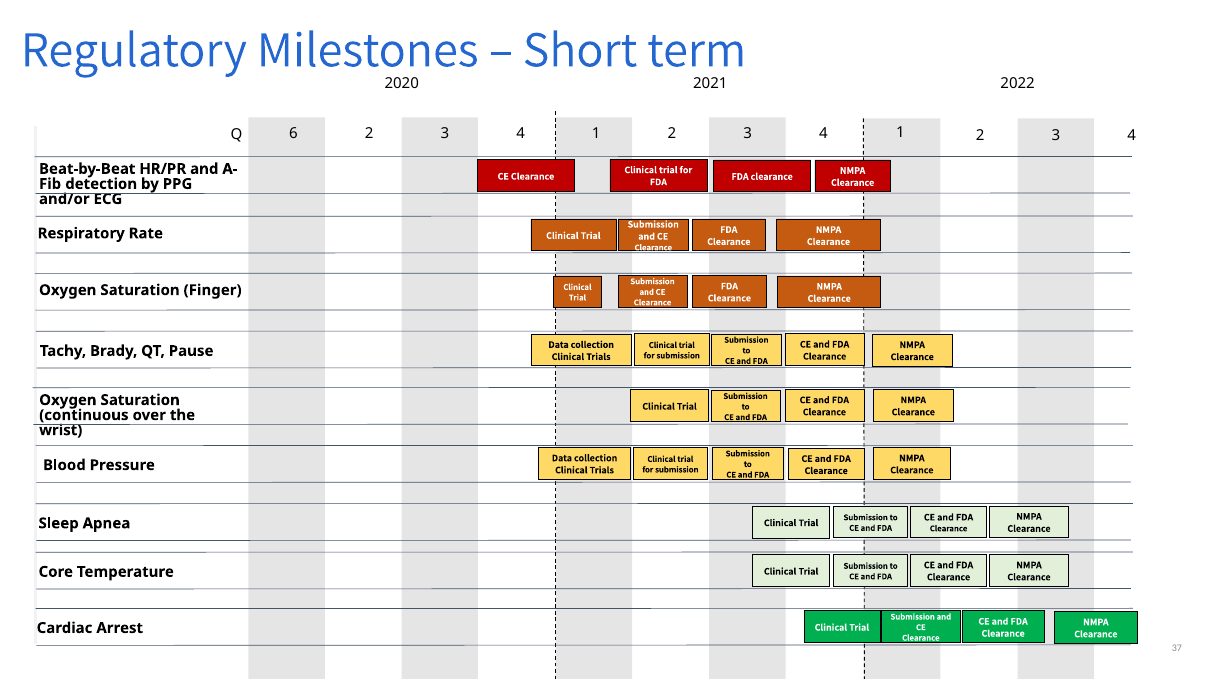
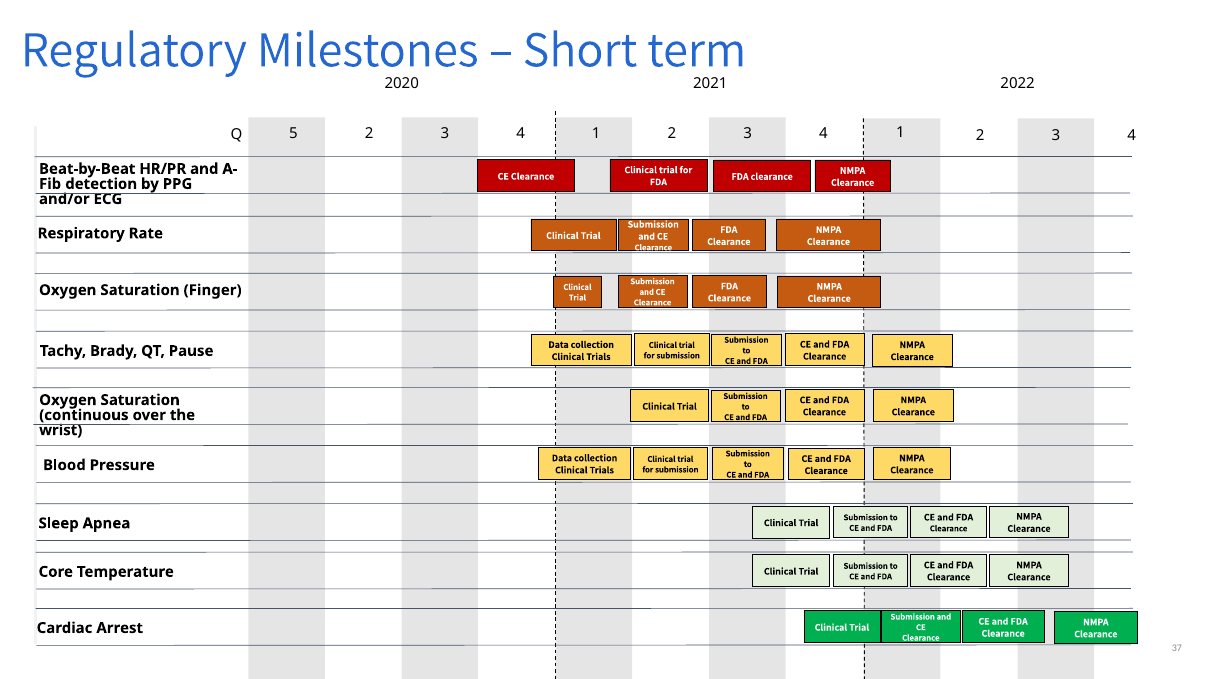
6: 6 -> 5 (293, 134)
